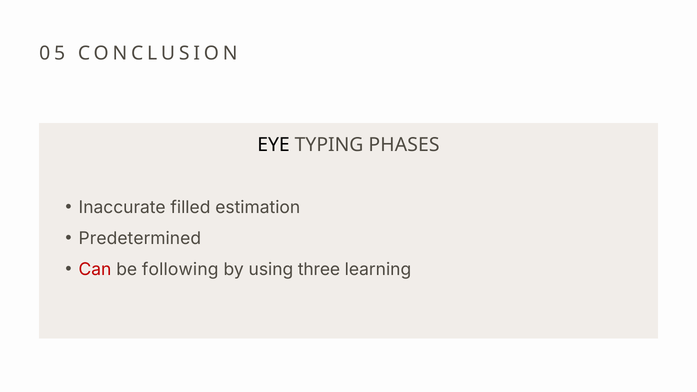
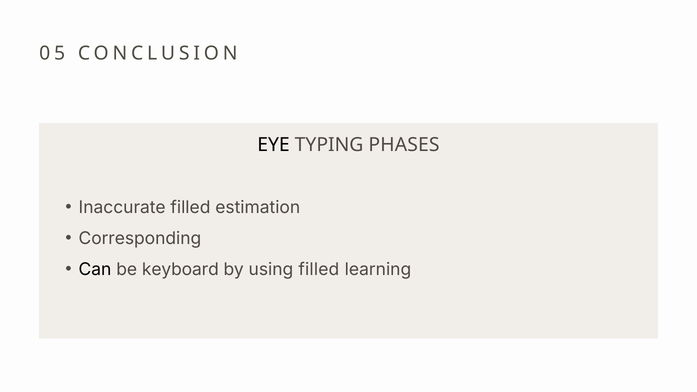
Predetermined: Predetermined -> Corresponding (140, 238)
Can colour: red -> black (95, 269)
following: following -> keyboard (180, 269)
using three: three -> filled (319, 269)
